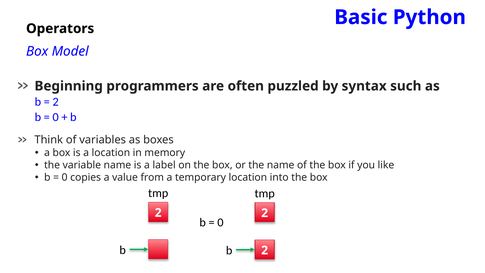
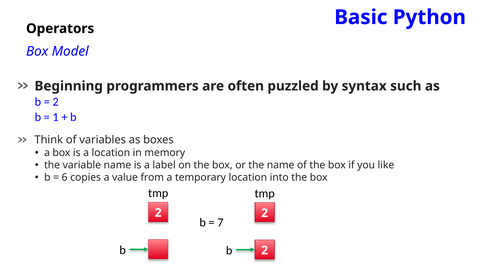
0: 0 -> 1 (56, 117)
0: 0 -> 6 (65, 177)
0: 0 -> 7 (220, 222)
